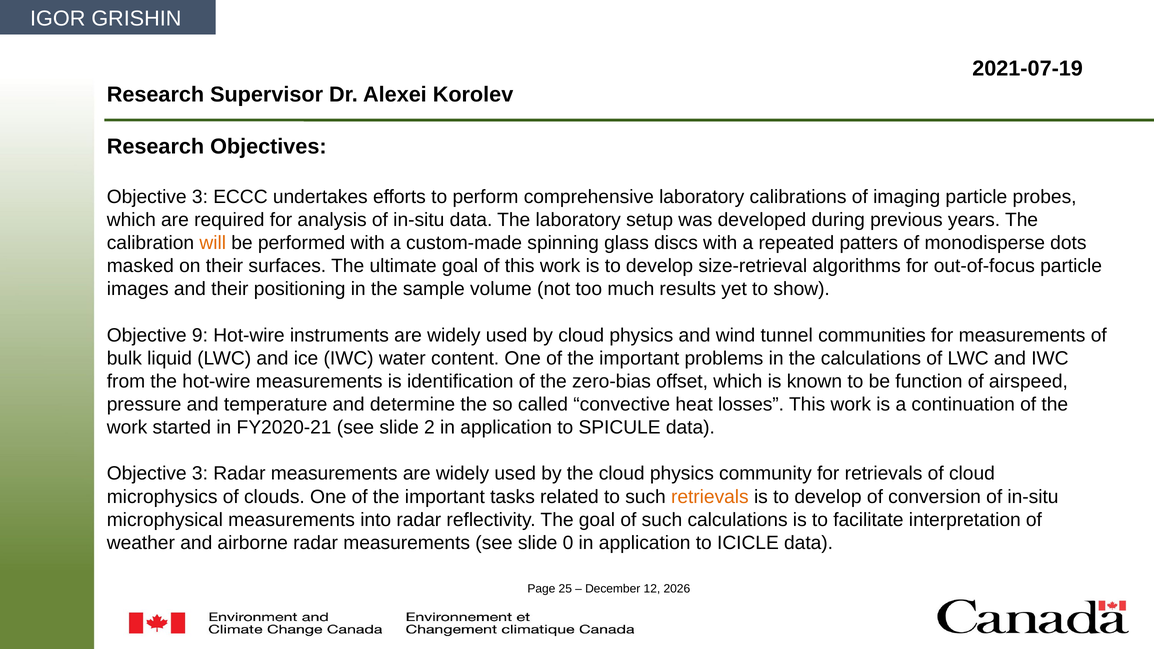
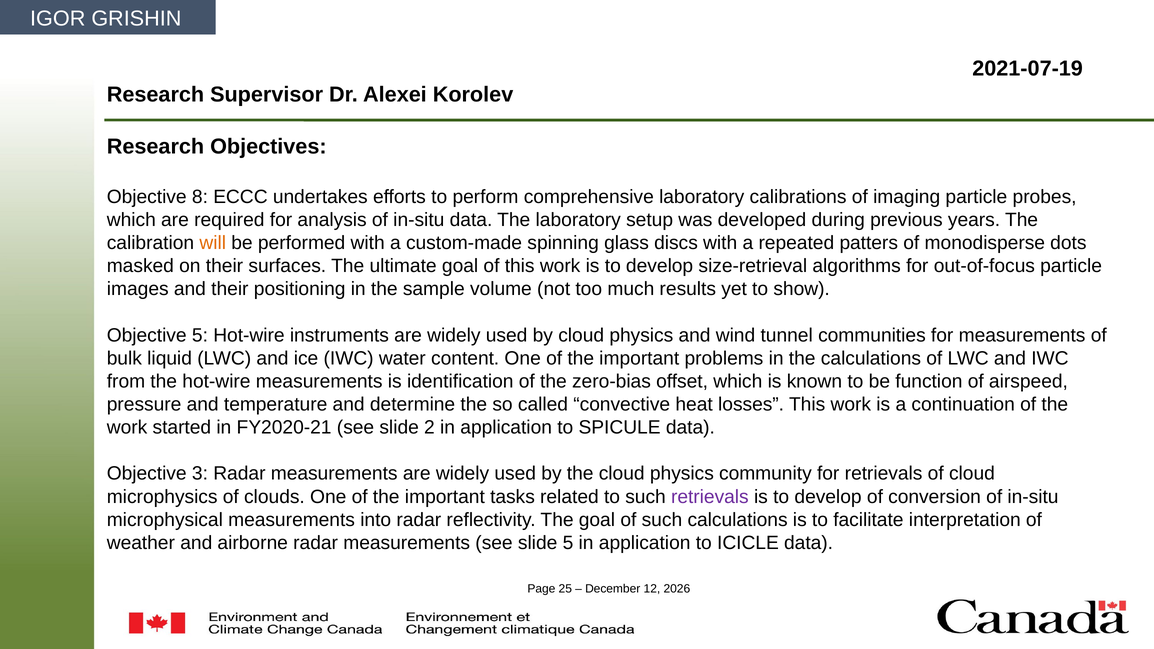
3: 3 -> 8 (200, 197)
Objective 9: 9 -> 5 (200, 335)
retrievals colour: orange -> purple (710, 497)
slide 0: 0 -> 5 (568, 543)
